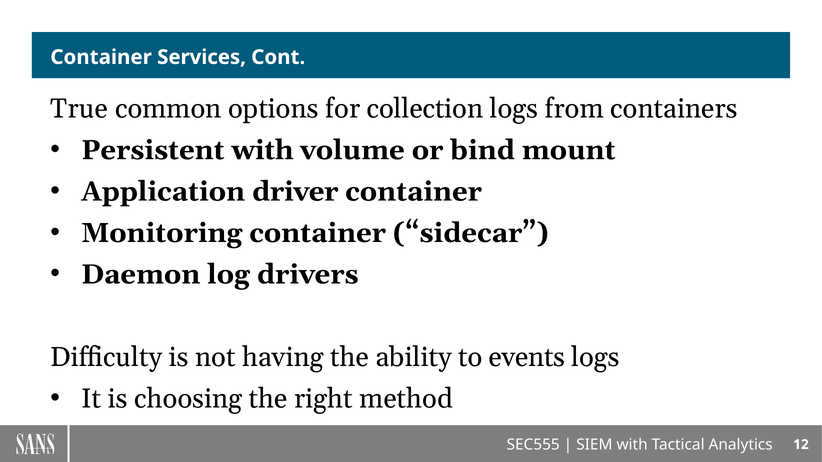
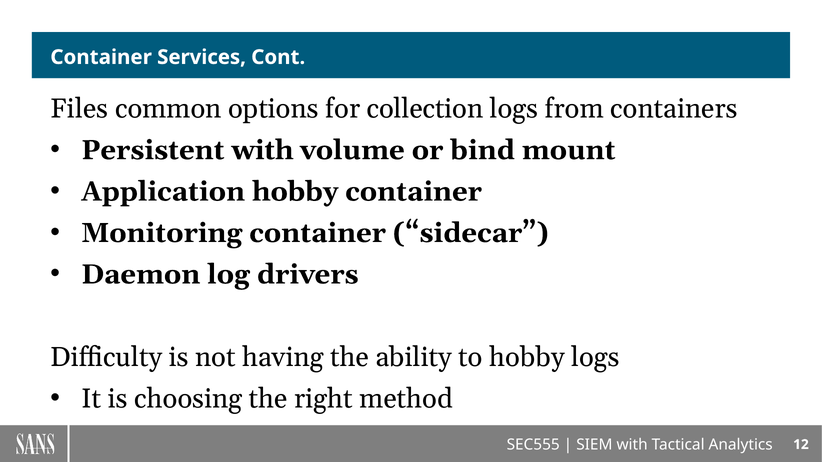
True: True -> Files (79, 109)
Application driver: driver -> hobby (295, 192)
to events: events -> hobby (527, 358)
